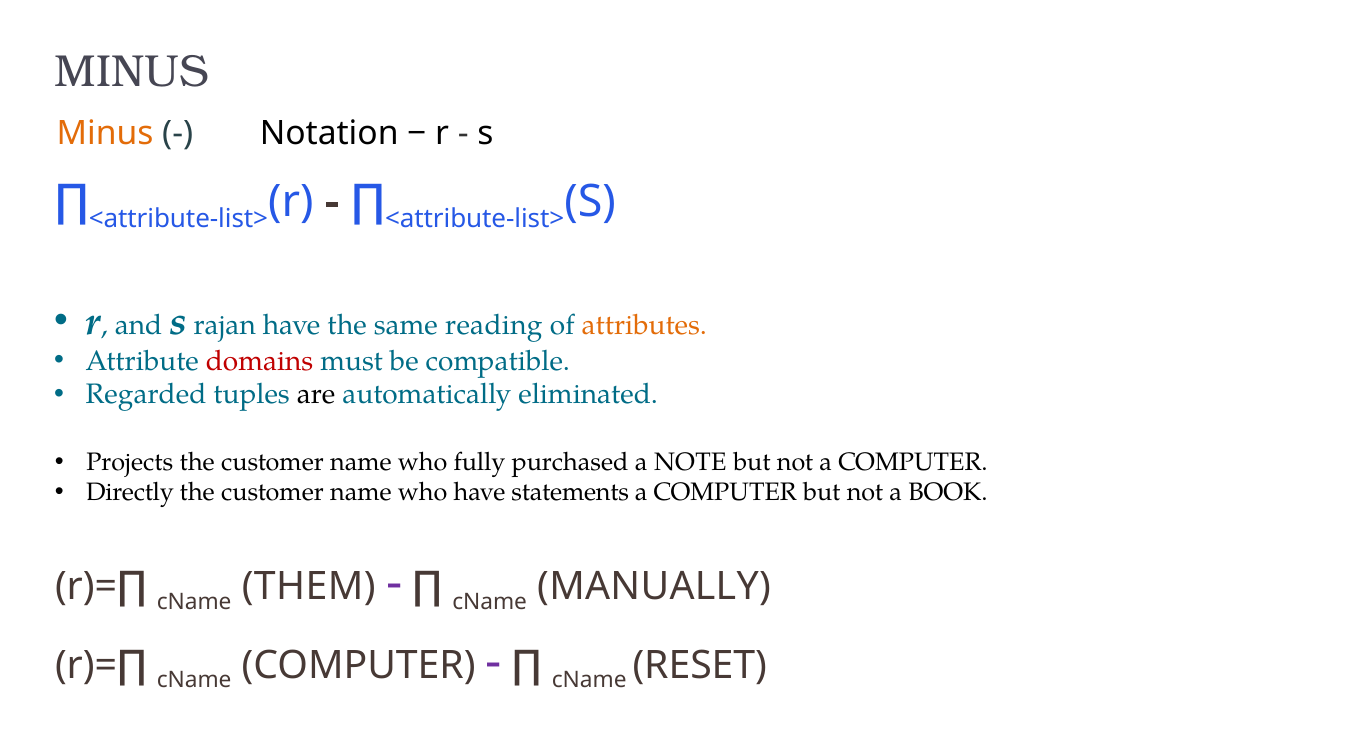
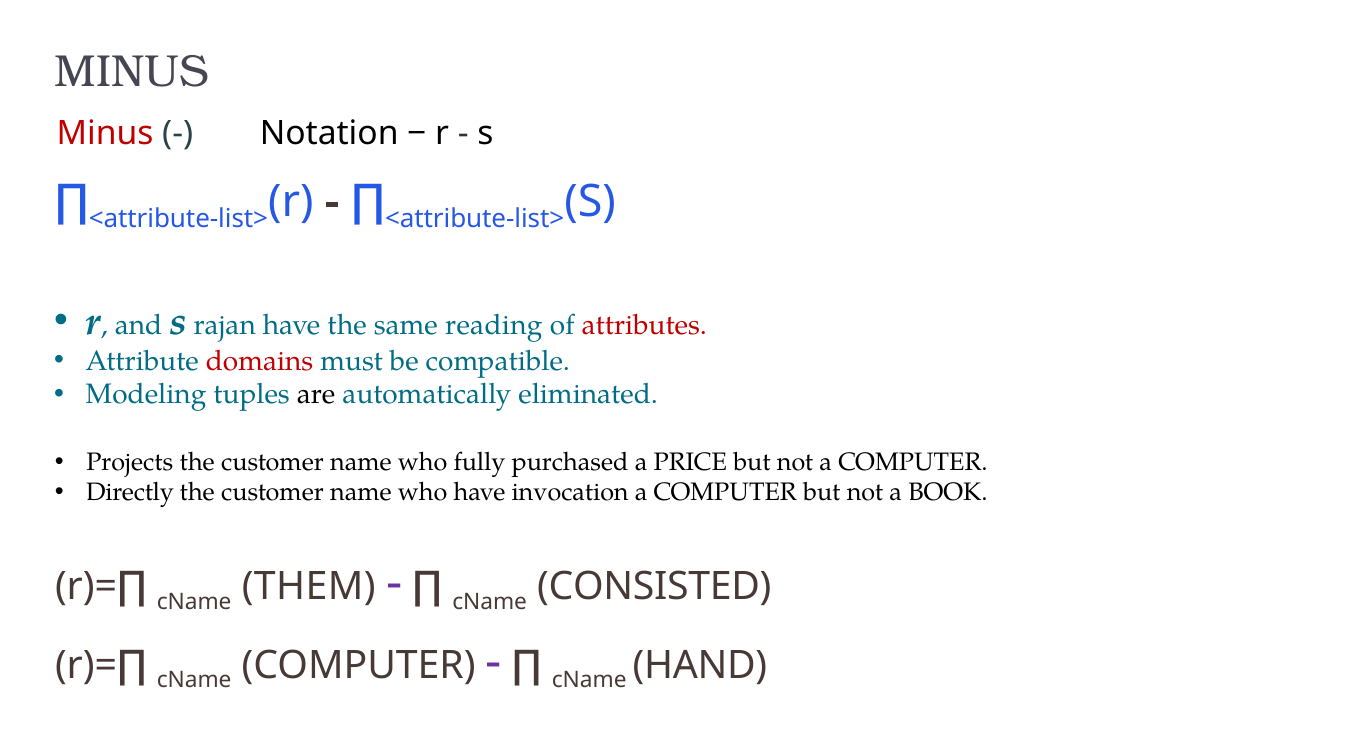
Minus colour: orange -> red (105, 134)
attributes colour: orange -> red (644, 325)
Regarded: Regarded -> Modeling (146, 395)
NOTE: NOTE -> PRICE (690, 463)
statements: statements -> invocation (570, 493)
MANUALLY: MANUALLY -> CONSISTED (654, 587)
RESET: RESET -> HAND (700, 666)
